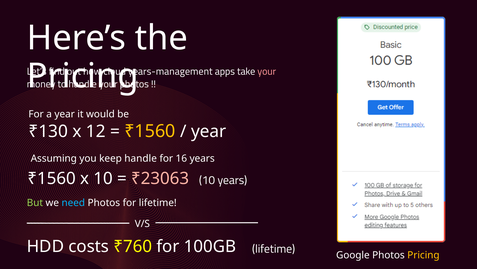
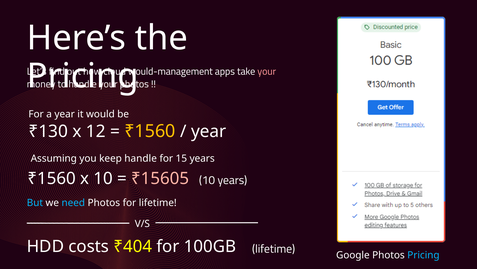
years-management: years-management -> would-management (170, 71)
16: 16 -> 15 (181, 158)
₹23063: ₹23063 -> ₹15605 (160, 178)
But colour: light green -> light blue (35, 202)
₹760: ₹760 -> ₹404 (133, 246)
Pricing colour: yellow -> light blue (423, 255)
